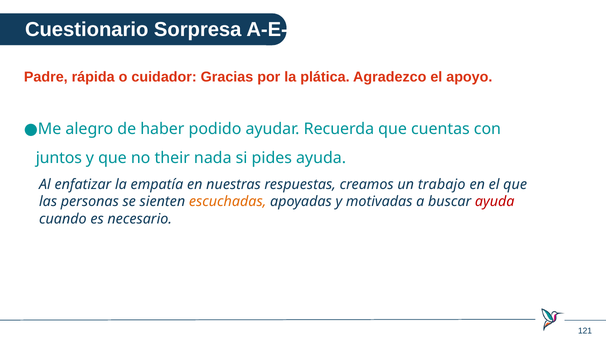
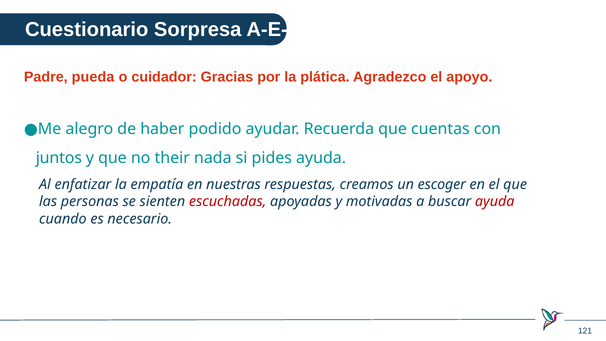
rápida: rápida -> pueda (93, 77)
trabajo: trabajo -> escoger (442, 184)
escuchadas colour: orange -> red (228, 202)
